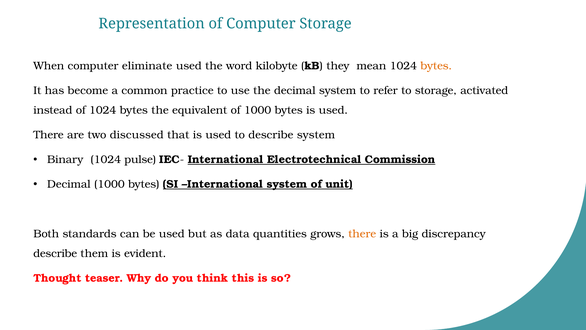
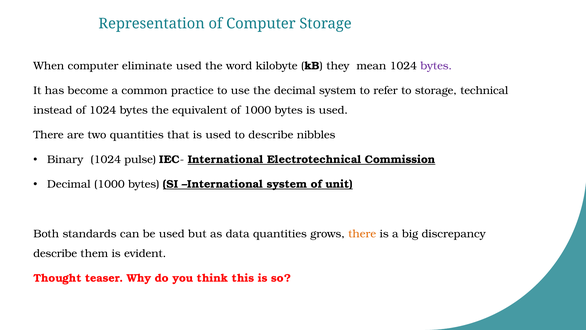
bytes colour: orange -> purple (436, 66)
activated: activated -> technical (484, 90)
two discussed: discussed -> quantities (137, 135)
describe system: system -> nibbles (316, 135)
